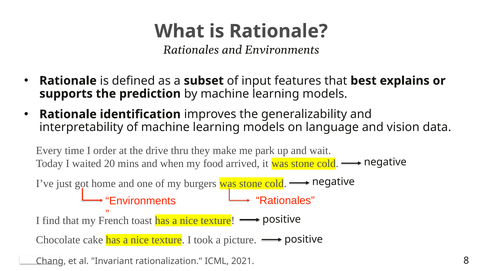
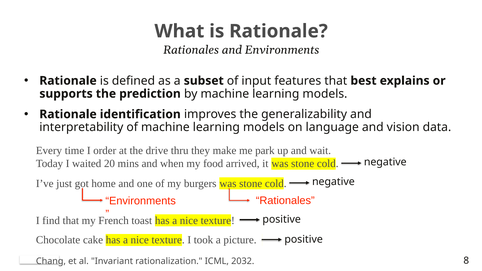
2021: 2021 -> 2032 (243, 261)
